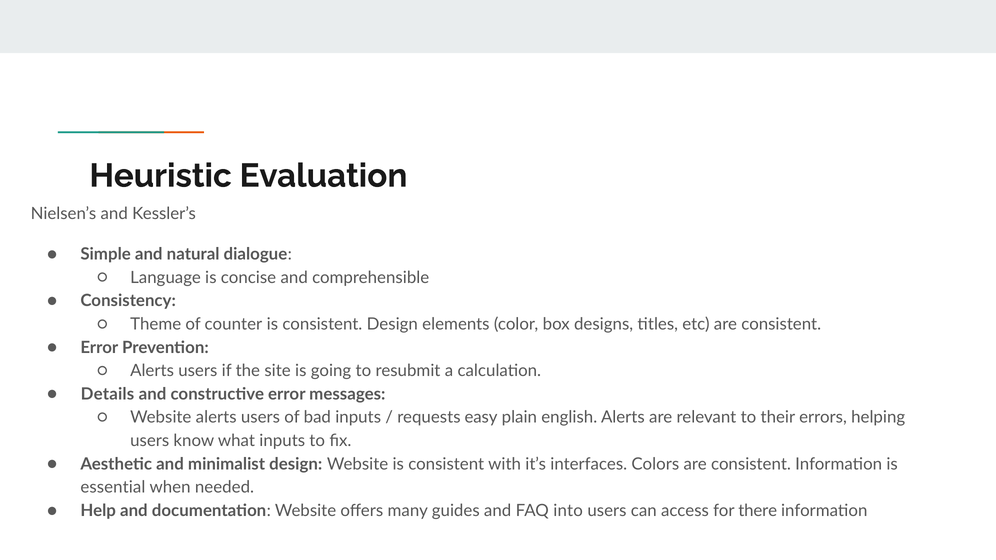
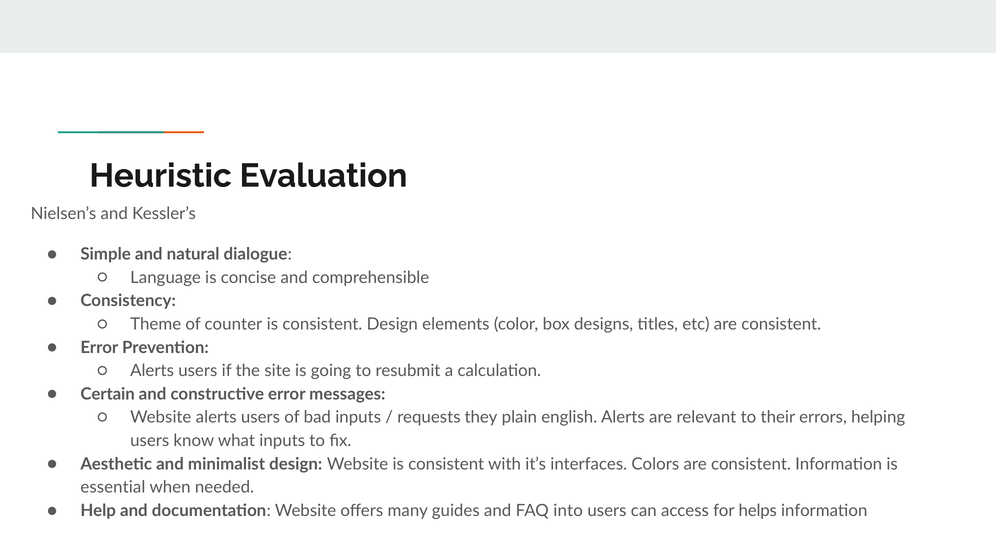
Details: Details -> Certain (108, 394)
easy: easy -> they (481, 418)
there: there -> helps (758, 511)
